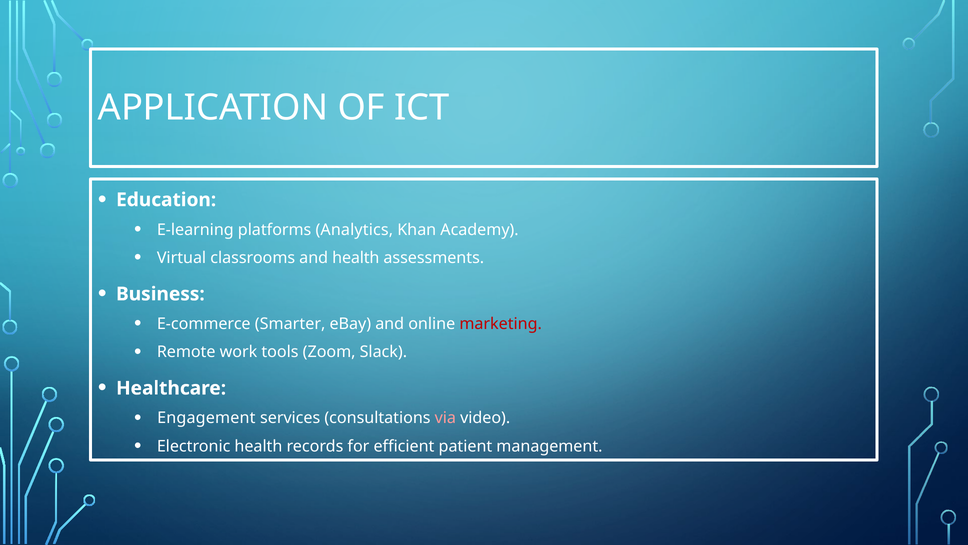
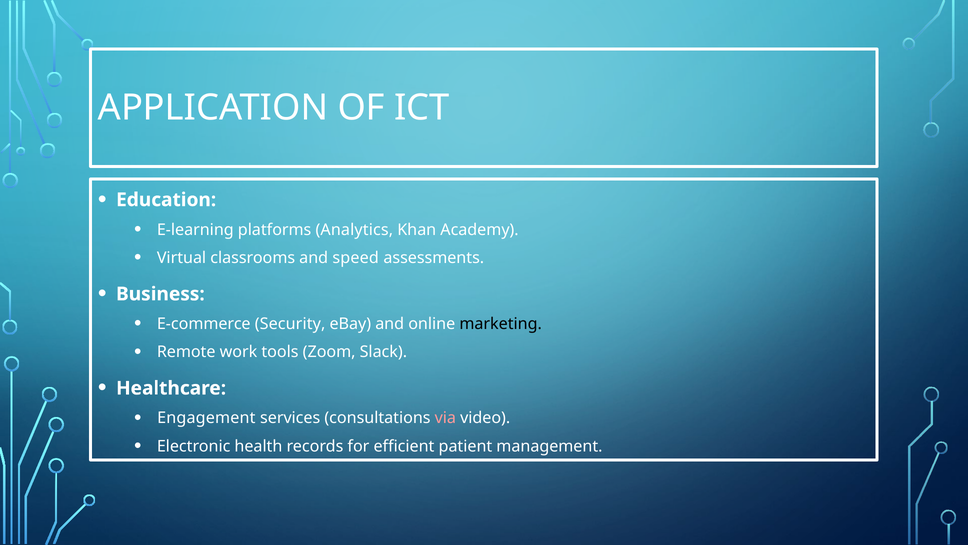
and health: health -> speed (356, 258)
Smarter: Smarter -> Security (290, 324)
marketing colour: red -> black (501, 324)
